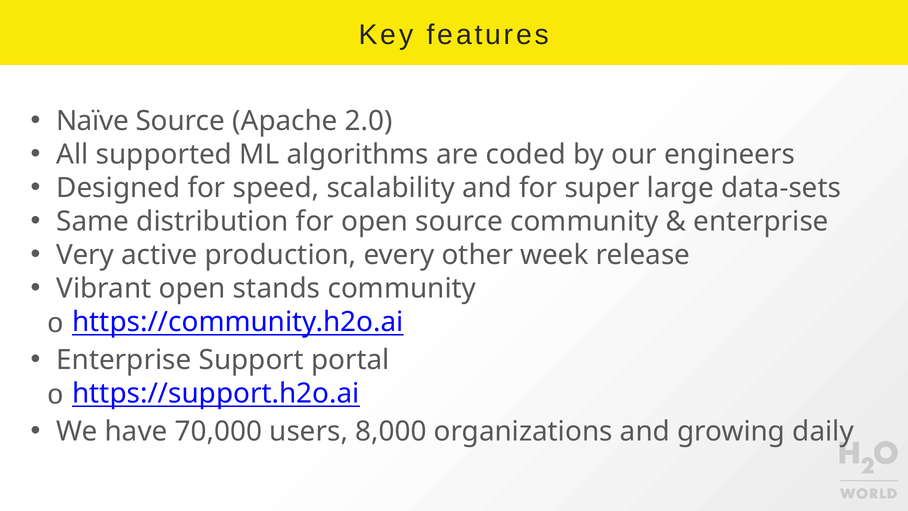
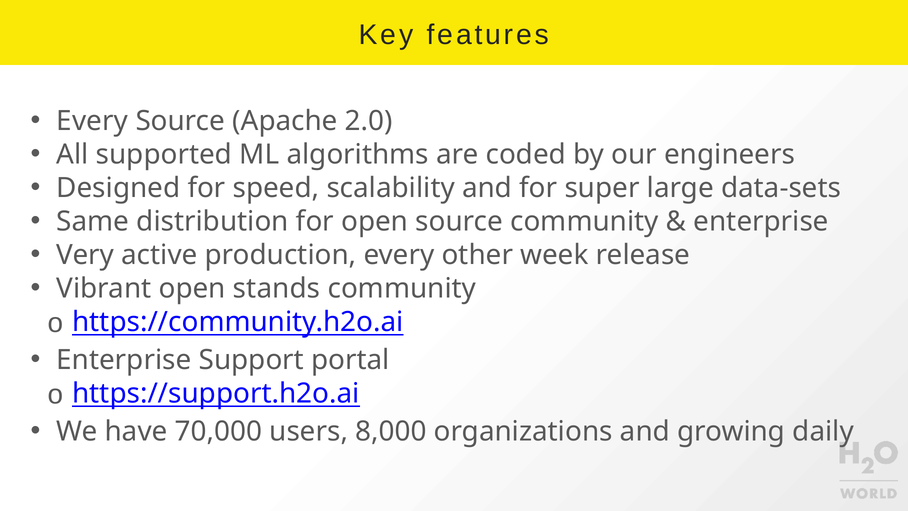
Naïve: Naïve -> Every (92, 121)
